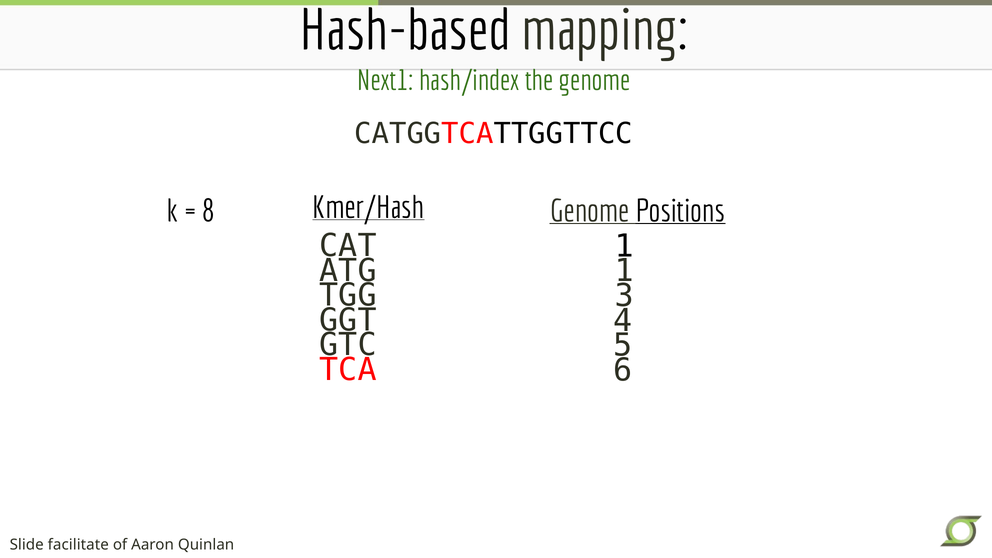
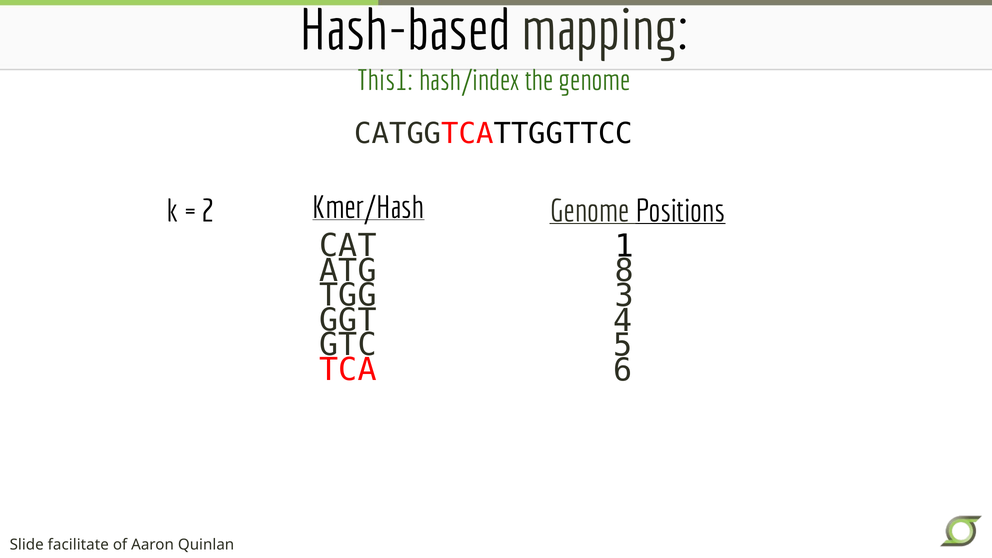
Next1: Next1 -> This1 (385, 81)
8: 8 -> 2 (208, 211)
ATG 1: 1 -> 8 (624, 271)
